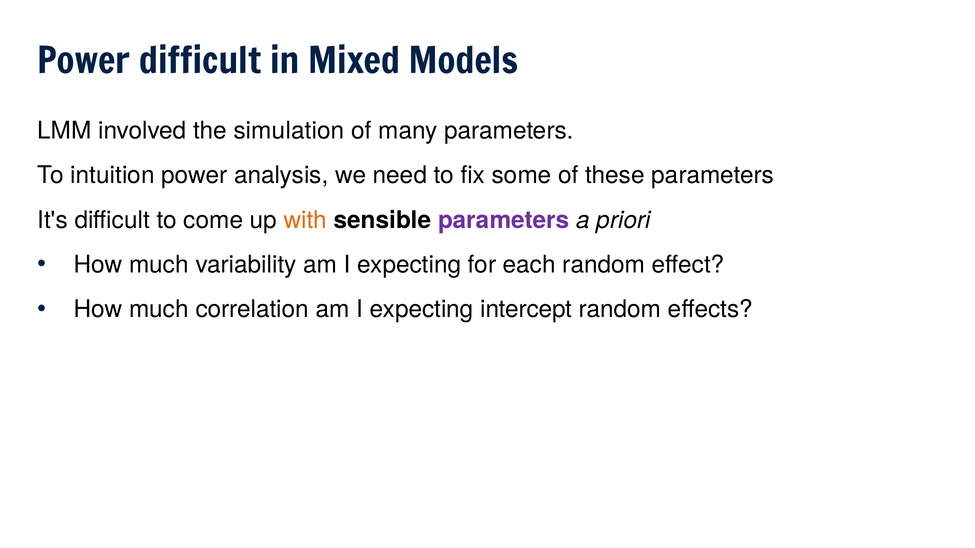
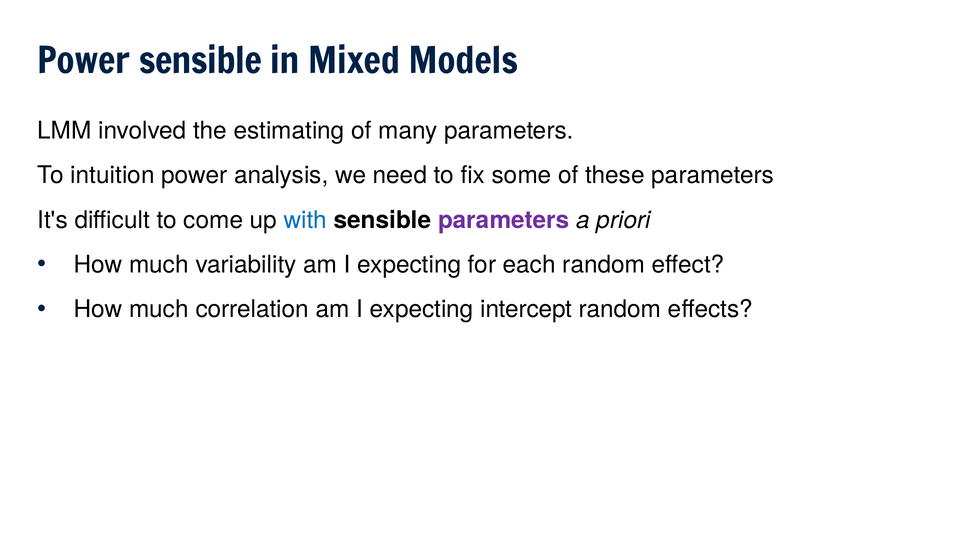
Power difficult: difficult -> sensible (200, 61)
simulation: simulation -> estimating (289, 131)
with colour: orange -> blue (305, 220)
